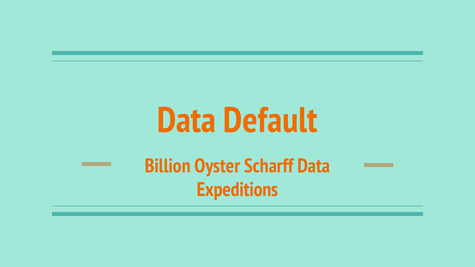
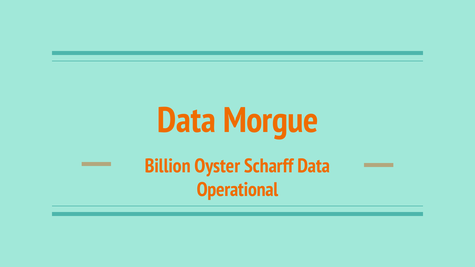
Default: Default -> Morgue (271, 120)
Expeditions: Expeditions -> Operational (238, 190)
